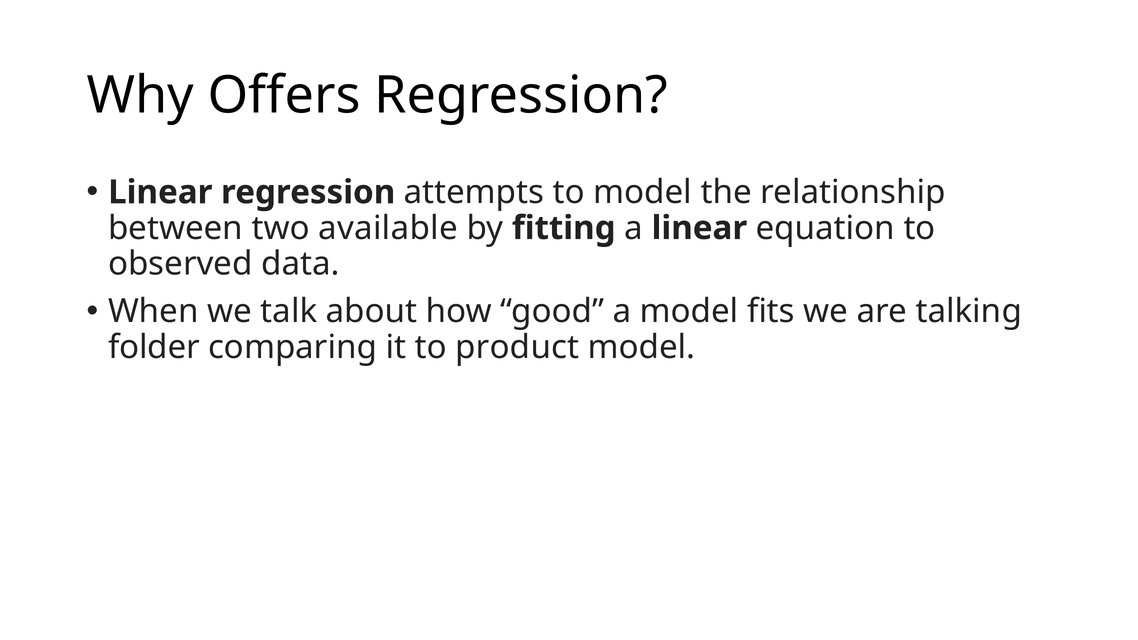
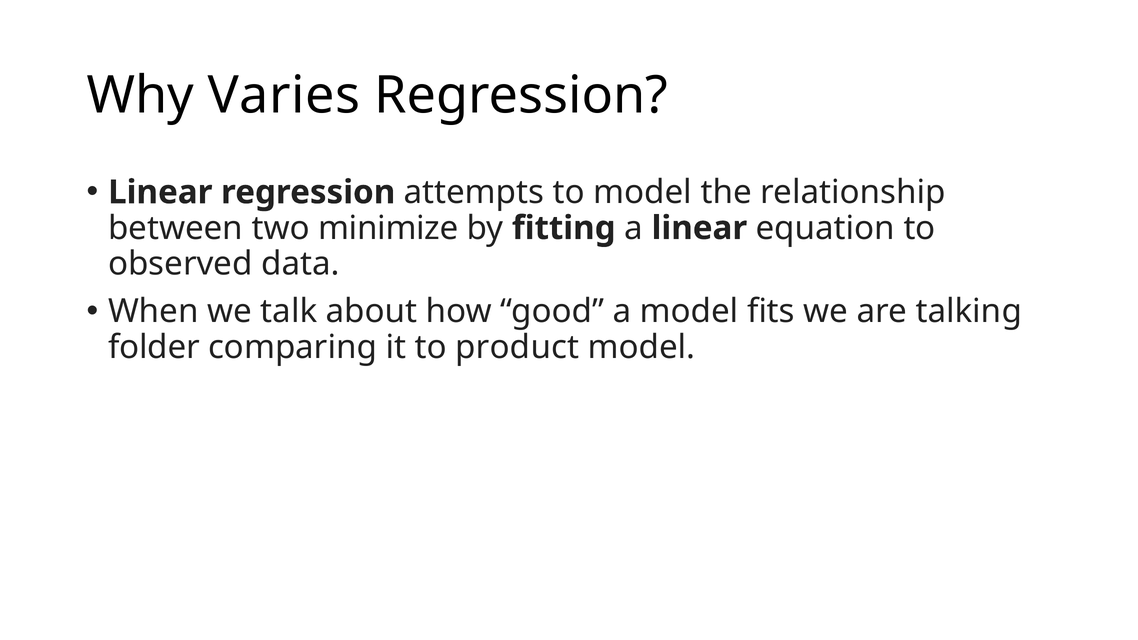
Offers: Offers -> Varies (284, 96)
available: available -> minimize (388, 228)
